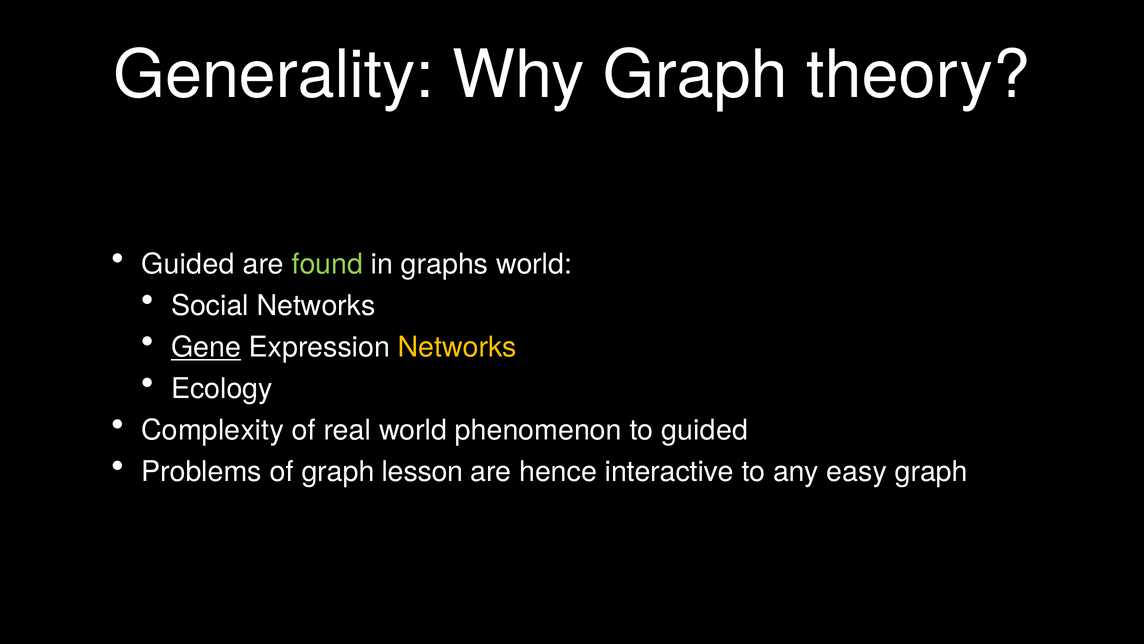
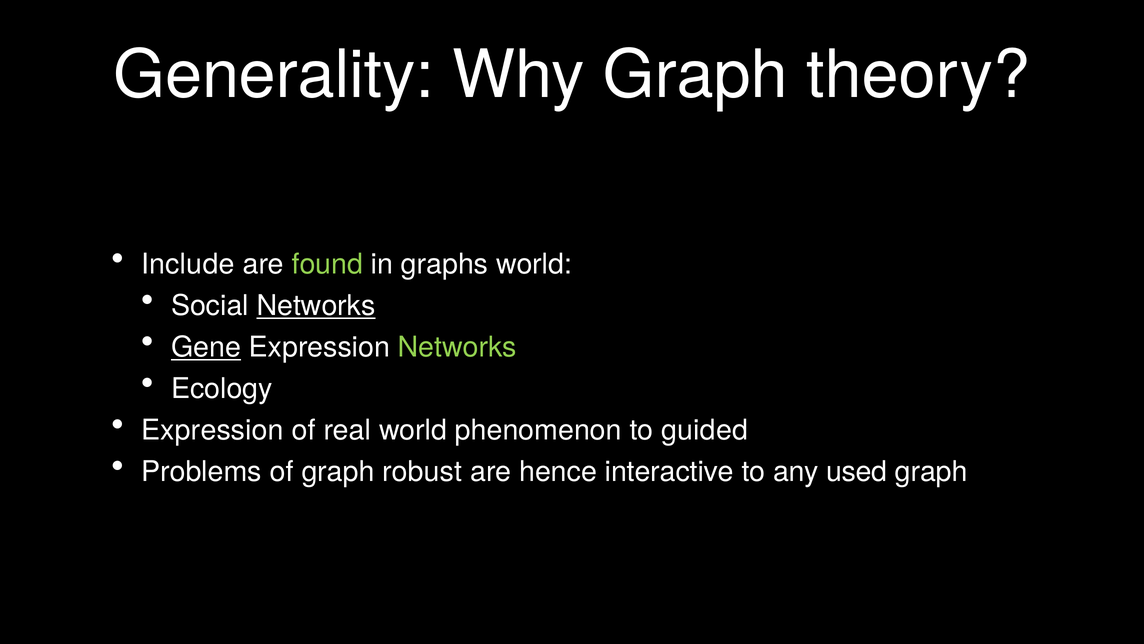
Guided: Guided -> Include (188, 264)
Networks underline: none -> present (316, 306)
Networks colour: yellow -> light green (457, 347)
Complexity: Complexity -> Expression (213, 430)
lesson: lesson -> robust (422, 471)
easy: easy -> used (857, 471)
